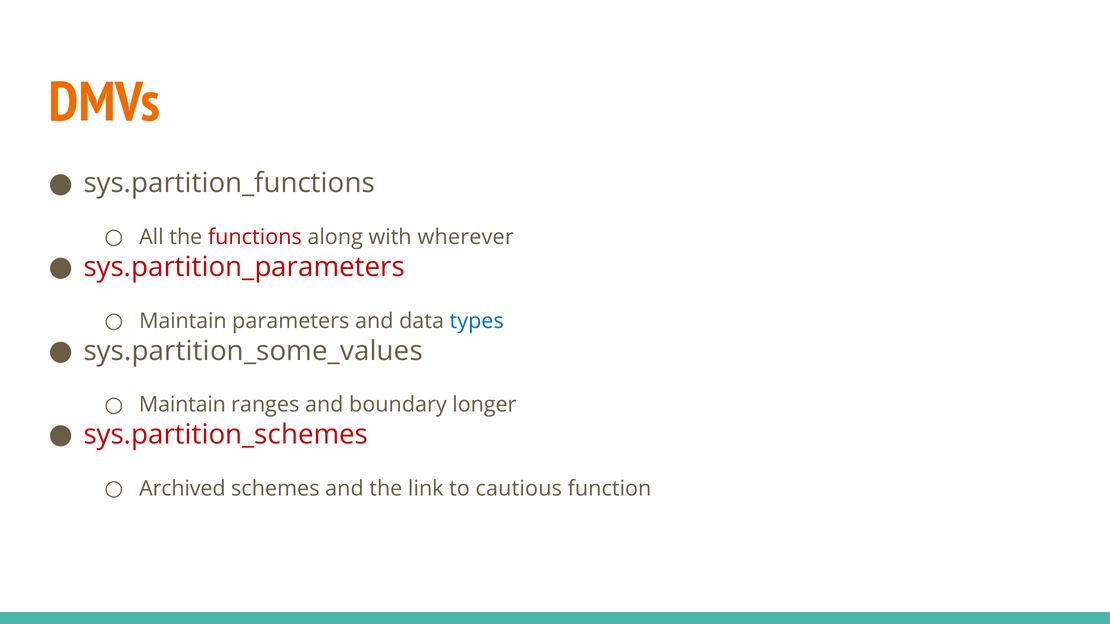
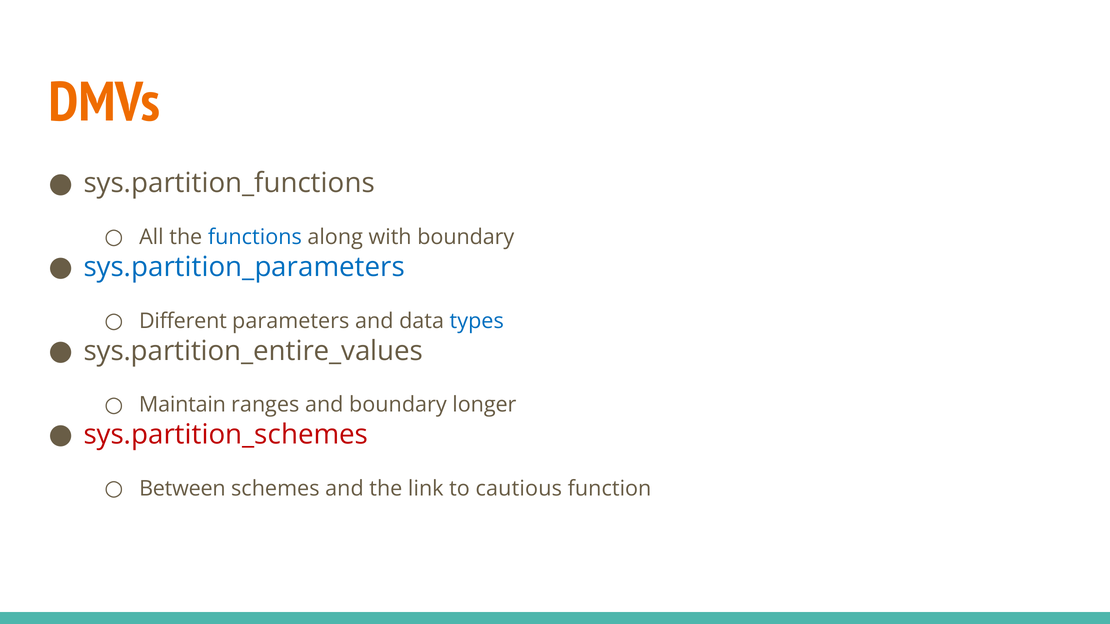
functions colour: red -> blue (255, 237)
with wherever: wherever -> boundary (466, 237)
sys.partition_parameters colour: red -> blue (244, 267)
Maintain: Maintain -> Different (183, 321)
sys.partition_some_values: sys.partition_some_values -> sys.partition_entire_values (253, 351)
Archived: Archived -> Between (182, 489)
